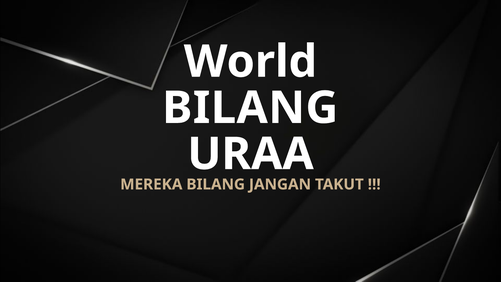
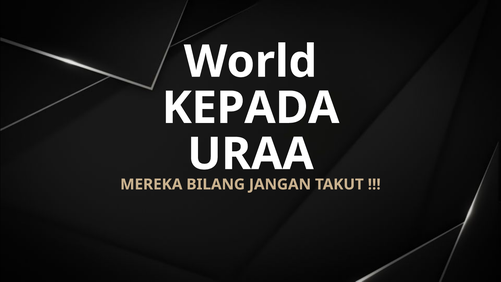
BILANG: BILANG -> KEPADA (251, 108)
